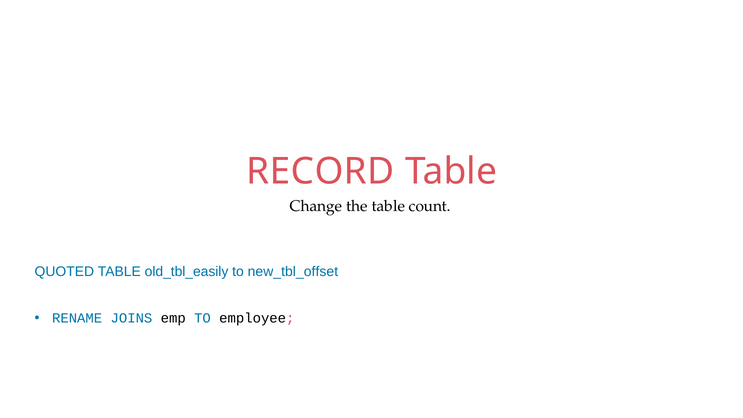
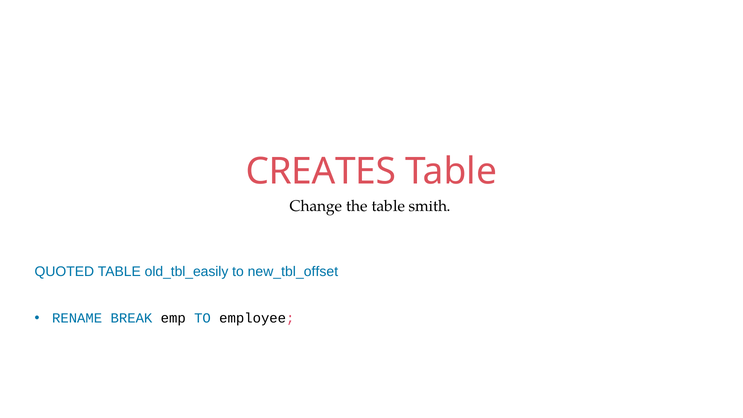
RECORD: RECORD -> CREATES (321, 172)
count: count -> smith (430, 206)
JOINS: JOINS -> BREAK (131, 318)
